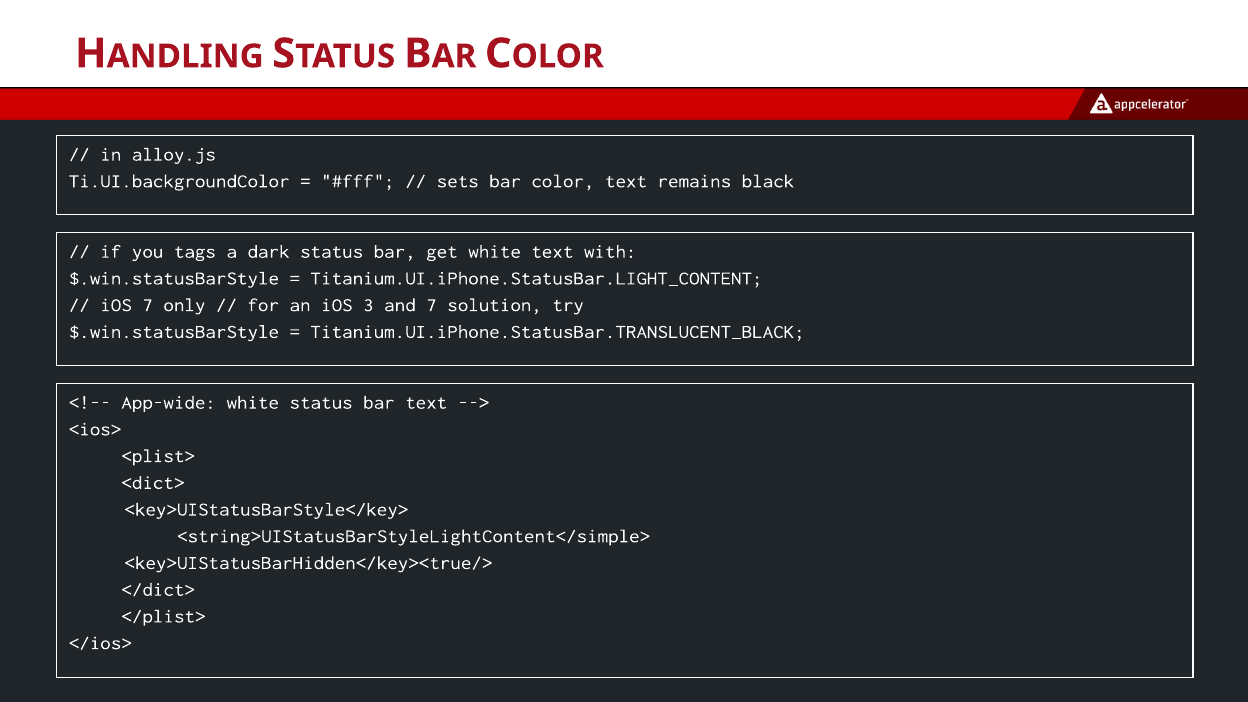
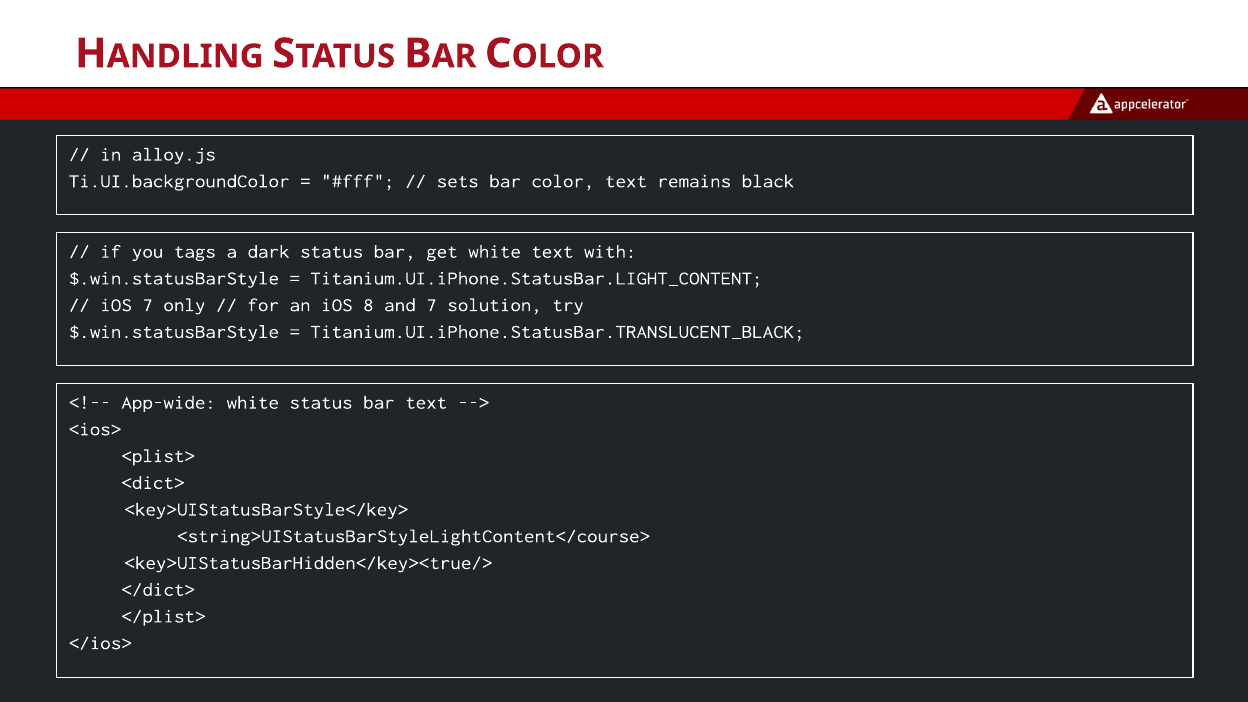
3: 3 -> 8 (368, 305)
<string>UIStatusBarStyleLightContent</simple>: <string>UIStatusBarStyleLightContent</simple> -> <string>UIStatusBarStyleLightContent</course> (414, 536)
